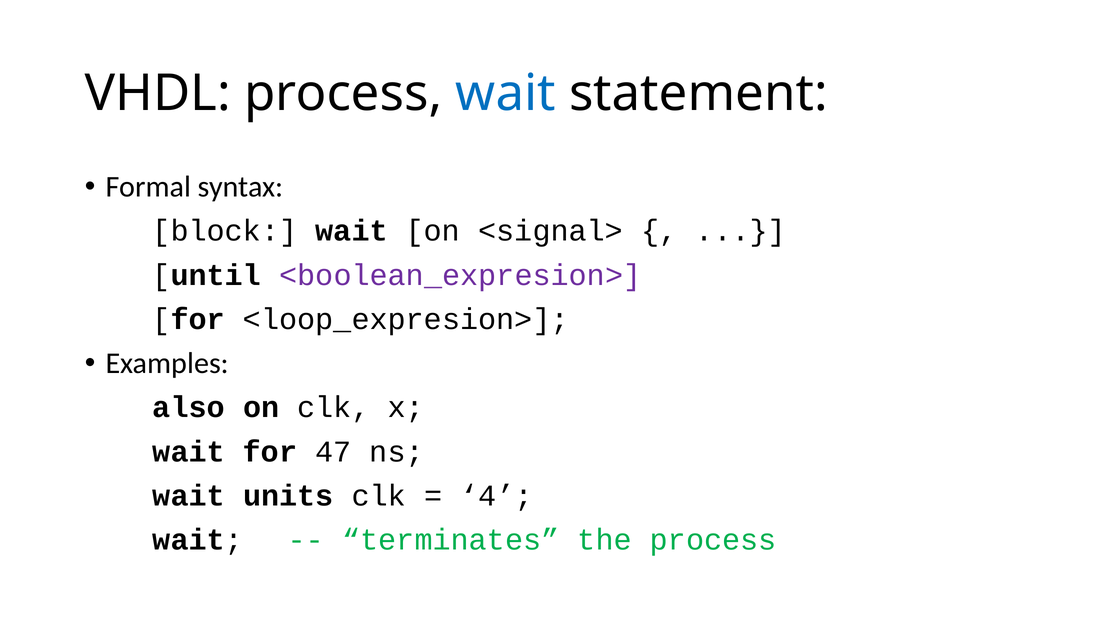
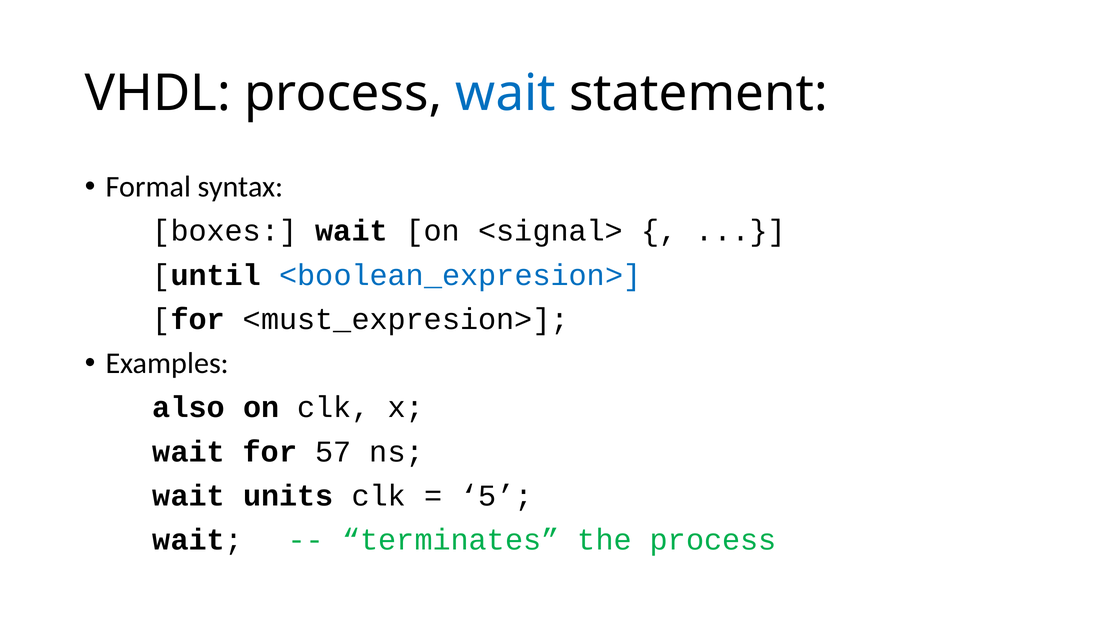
block: block -> boxes (225, 231)
<boolean_expresion> colour: purple -> blue (460, 275)
<loop_expresion>: <loop_expresion> -> <must_expresion> (406, 319)
47: 47 -> 57 (333, 452)
4: 4 -> 5 (497, 496)
